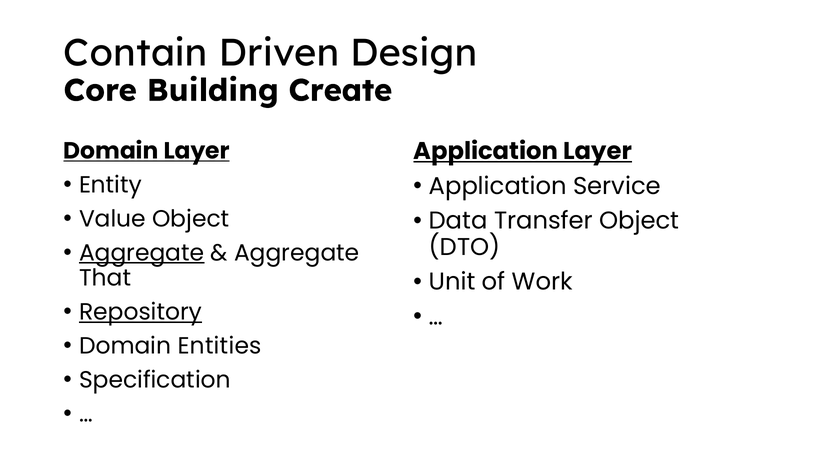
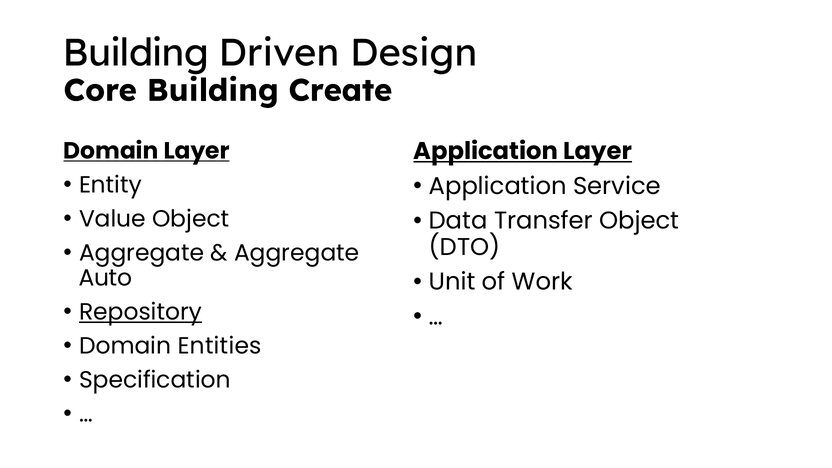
Contain: Contain -> Building (136, 53)
Aggregate underline: present -> none (142, 253)
That: That -> Auto (105, 278)
